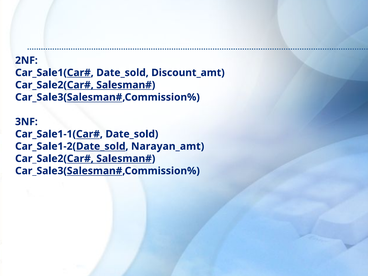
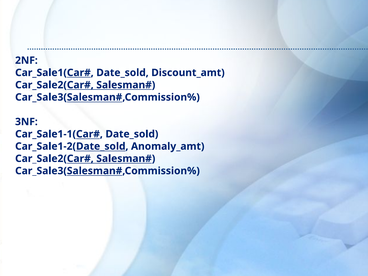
Narayan_amt: Narayan_amt -> Anomaly_amt (168, 146)
